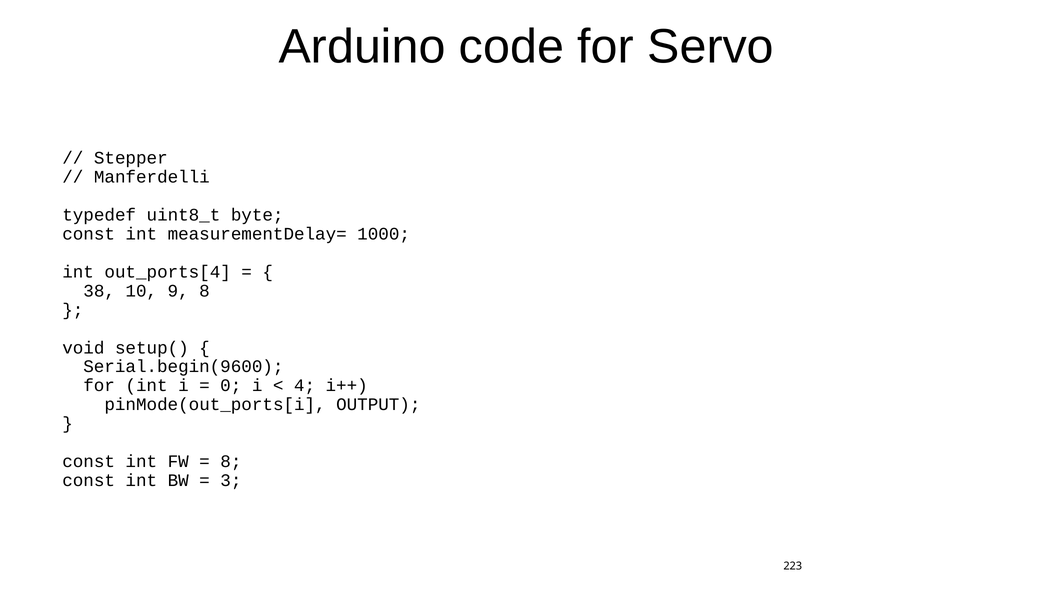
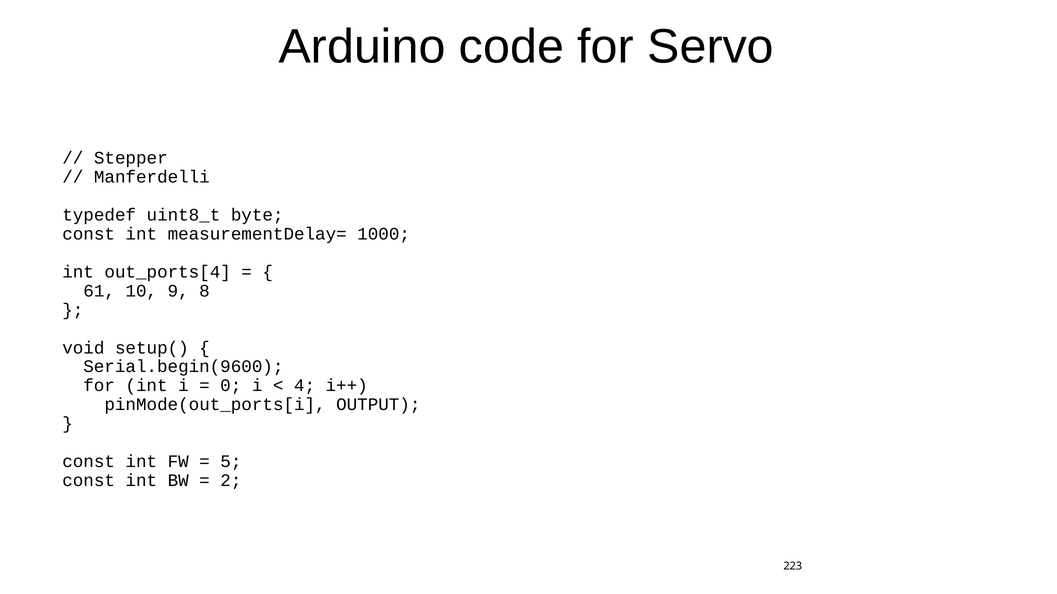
38: 38 -> 61 (99, 291)
8: 8 -> 5 (231, 462)
3: 3 -> 2 (231, 481)
